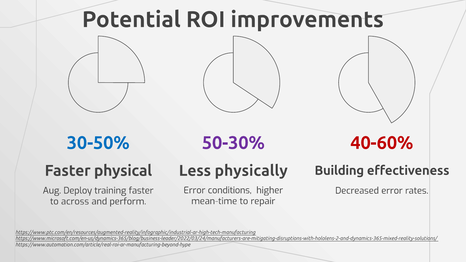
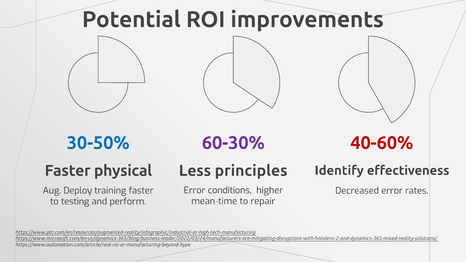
50-30%: 50-30% -> 60-30% (233, 143)
physically: physically -> principles (251, 171)
Building: Building -> Identify (339, 171)
across: across -> testing (75, 202)
